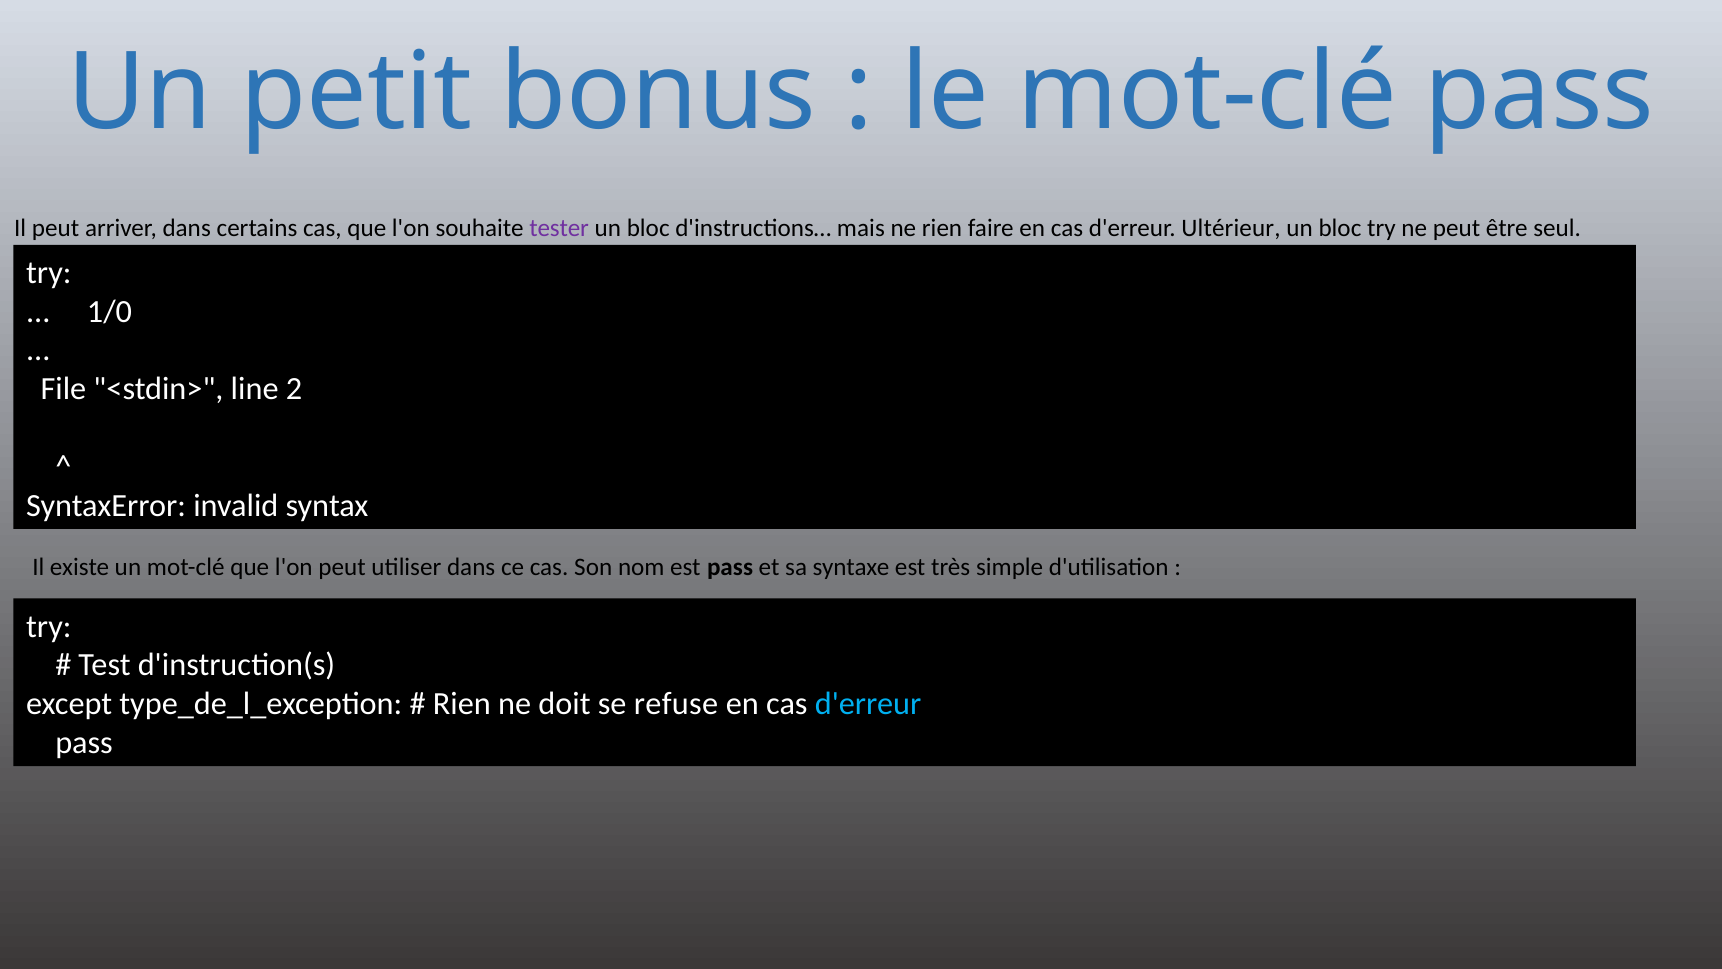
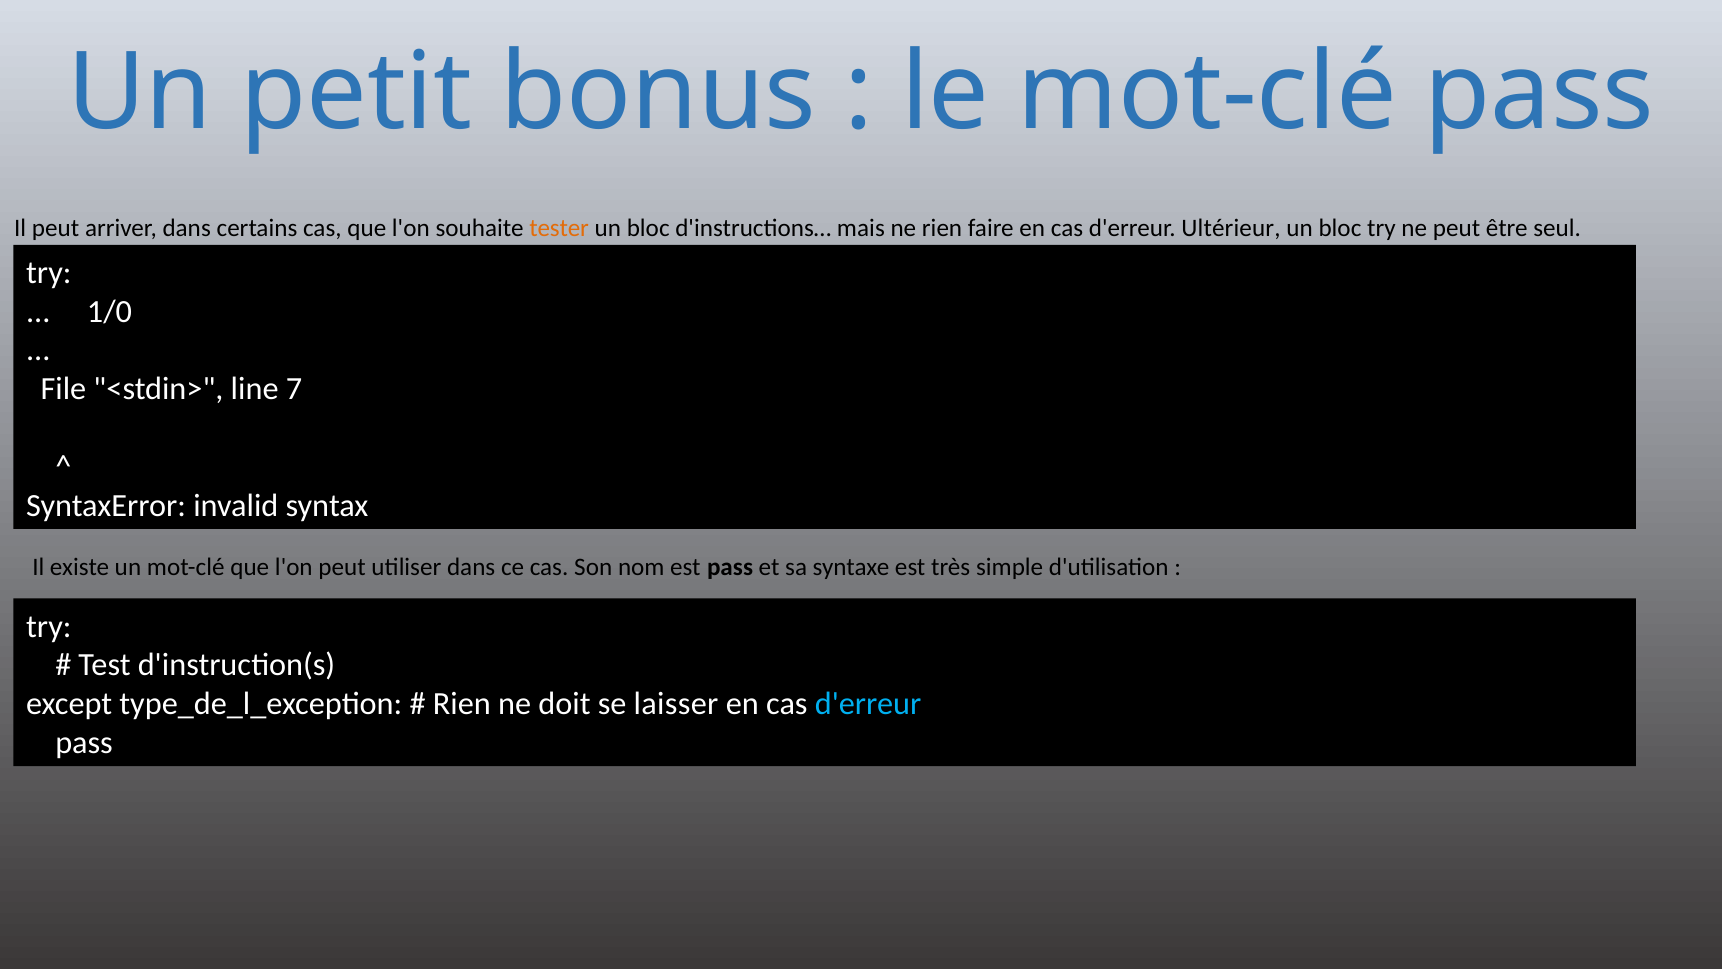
tester colour: purple -> orange (559, 228)
2: 2 -> 7 (294, 389)
refuse: refuse -> laisser (676, 704)
